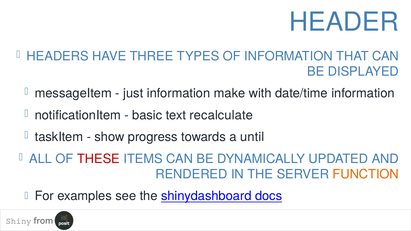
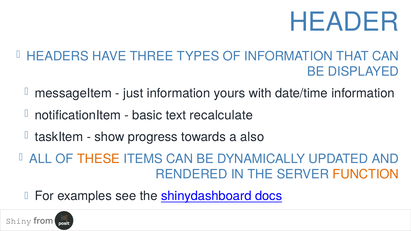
make: make -> yours (230, 93)
until: until -> also (252, 137)
THESE colour: red -> orange (98, 159)
